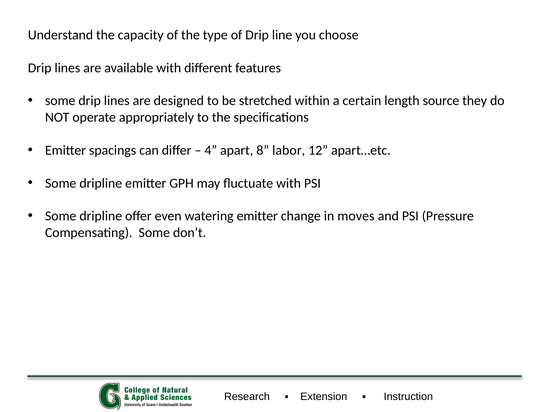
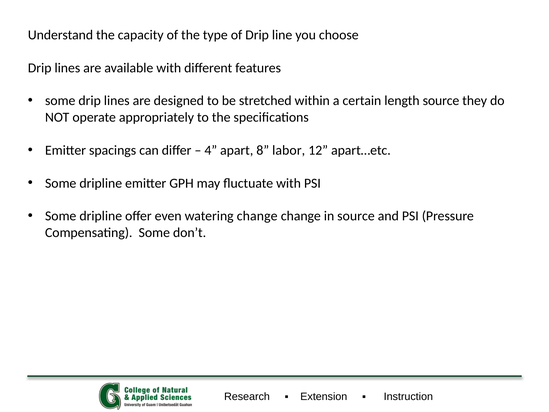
watering emitter: emitter -> change (257, 216)
in moves: moves -> source (356, 216)
